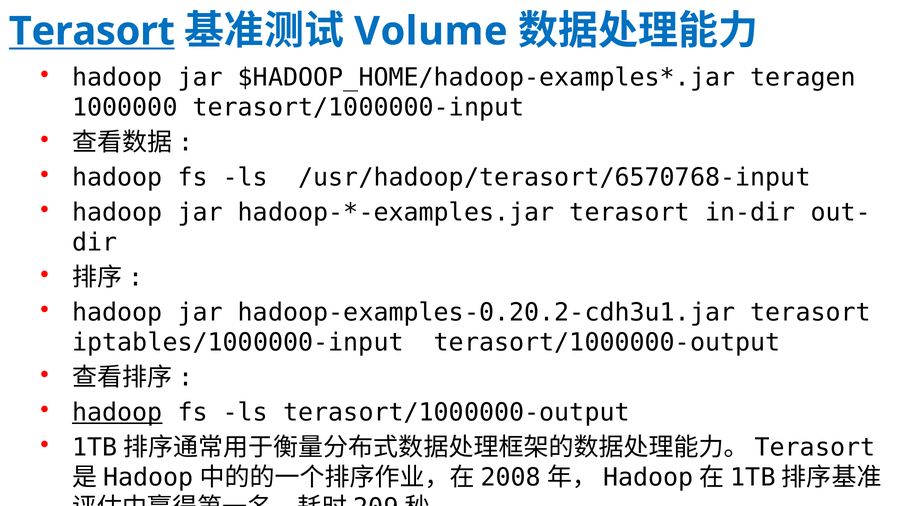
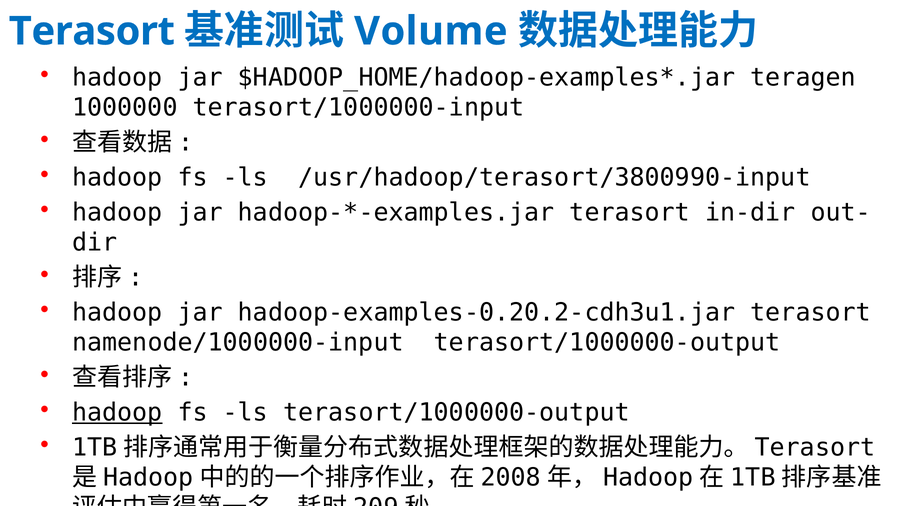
Terasort underline: present -> none (92, 31)
/usr/hadoop/terasort/6570768-input: /usr/hadoop/terasort/6570768-input -> /usr/hadoop/terasort/3800990-input (554, 177)
iptables/1000000-input: iptables/1000000-input -> namenode/1000000-input (238, 342)
